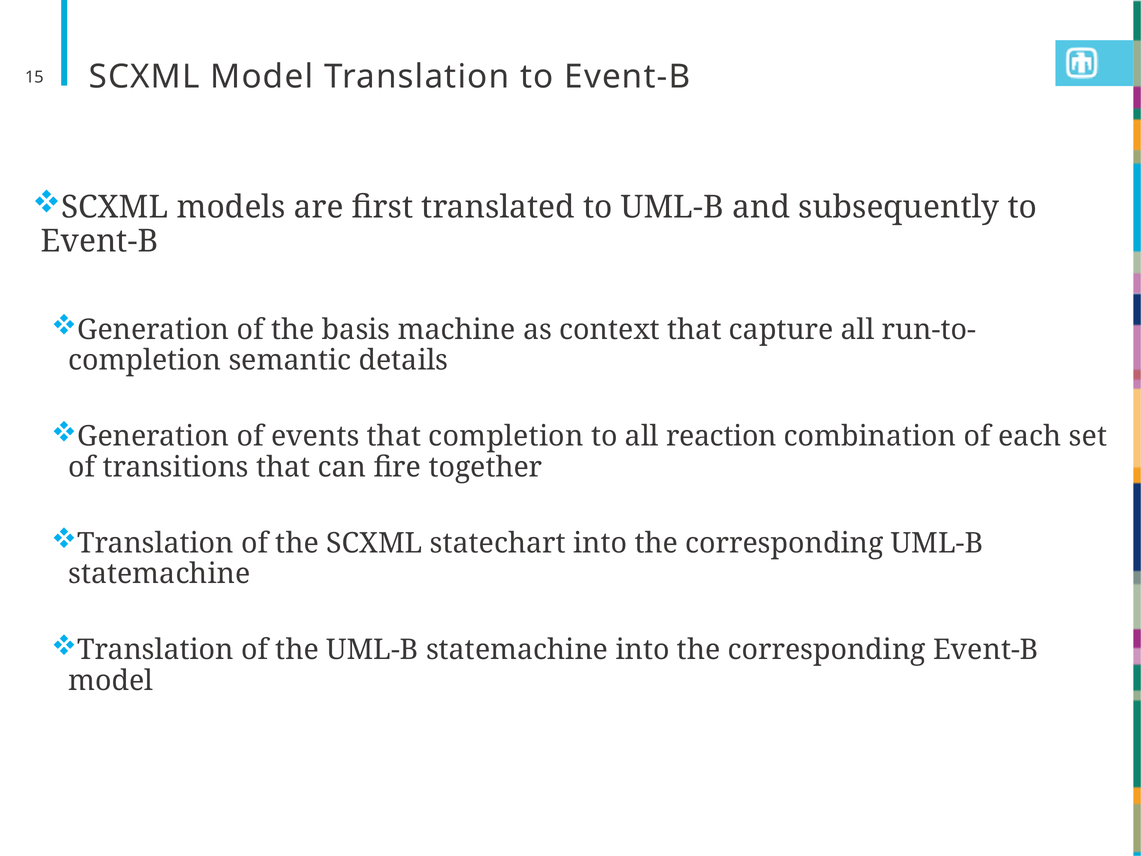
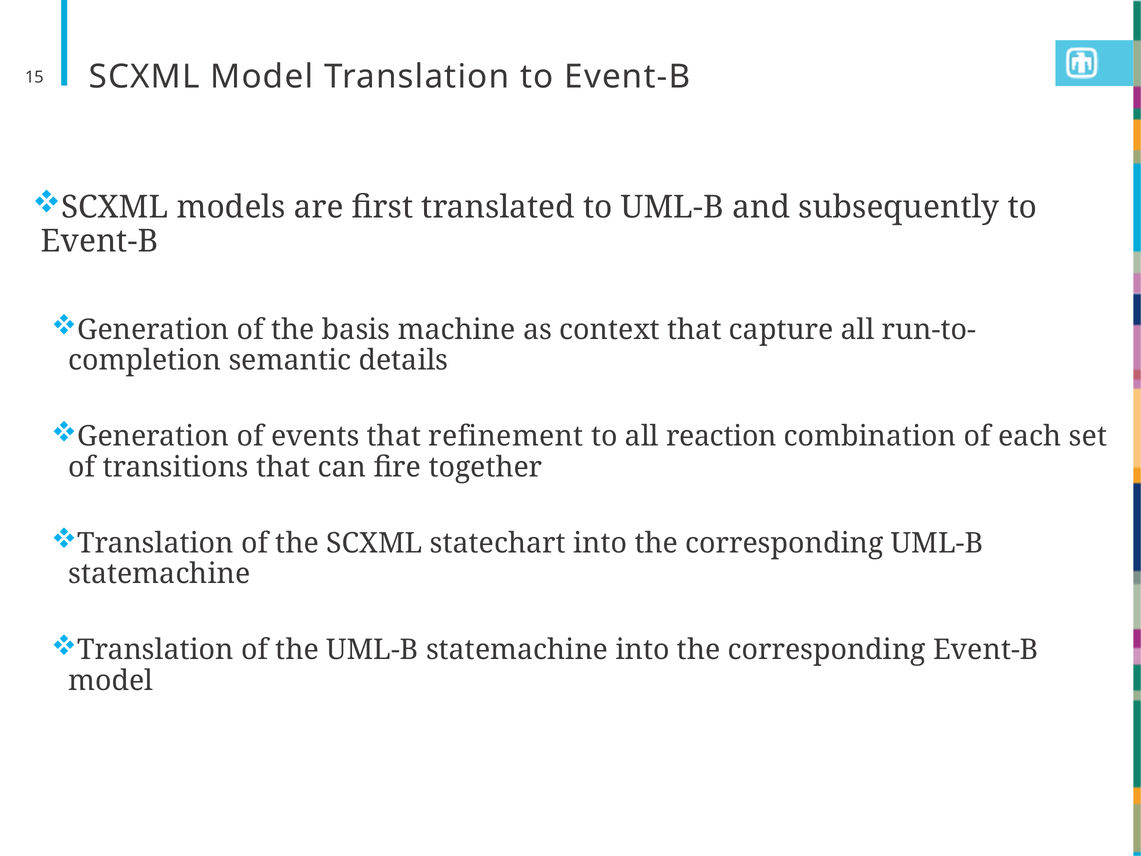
that completion: completion -> refinement (506, 436)
